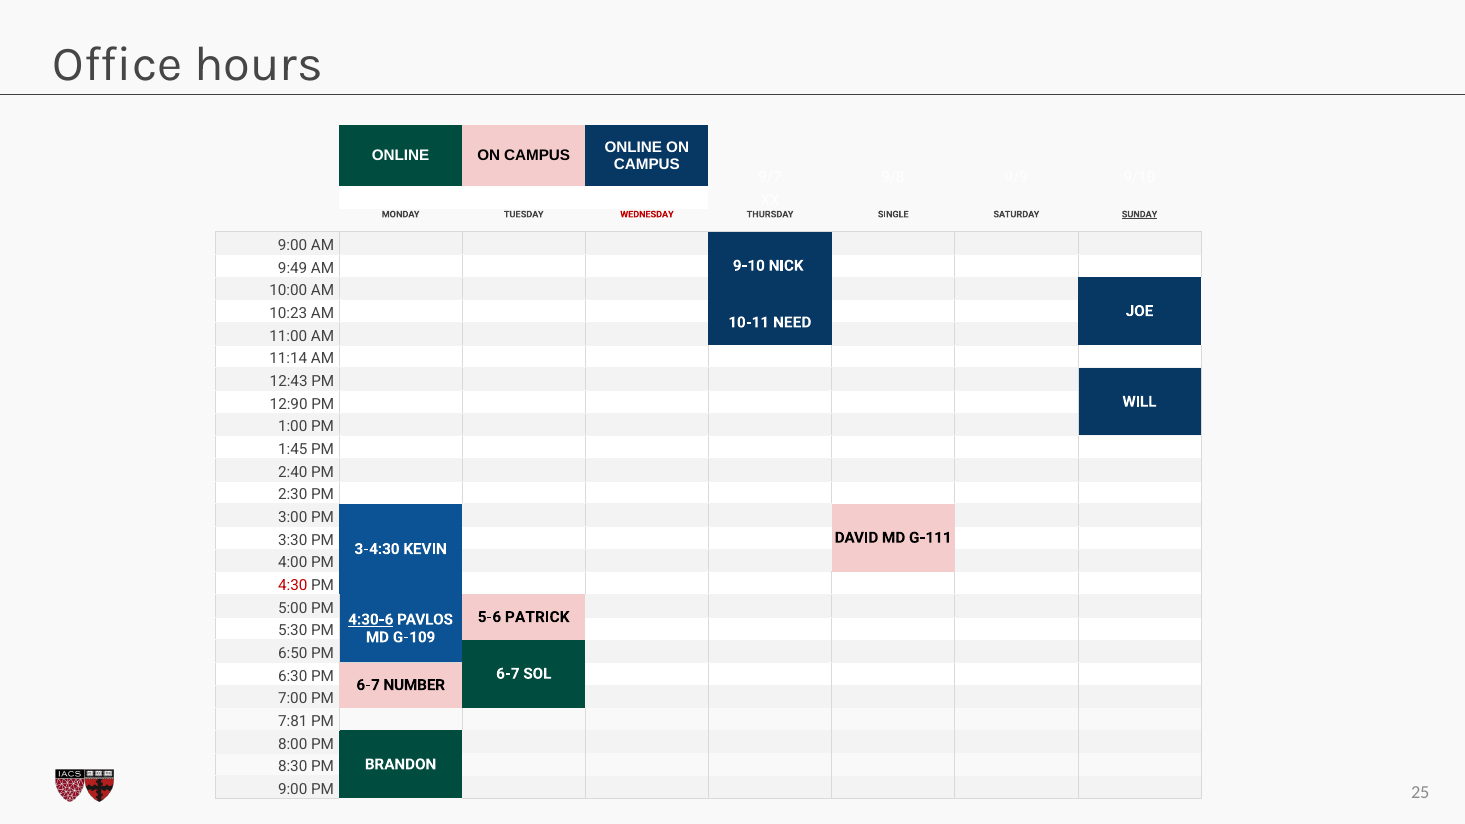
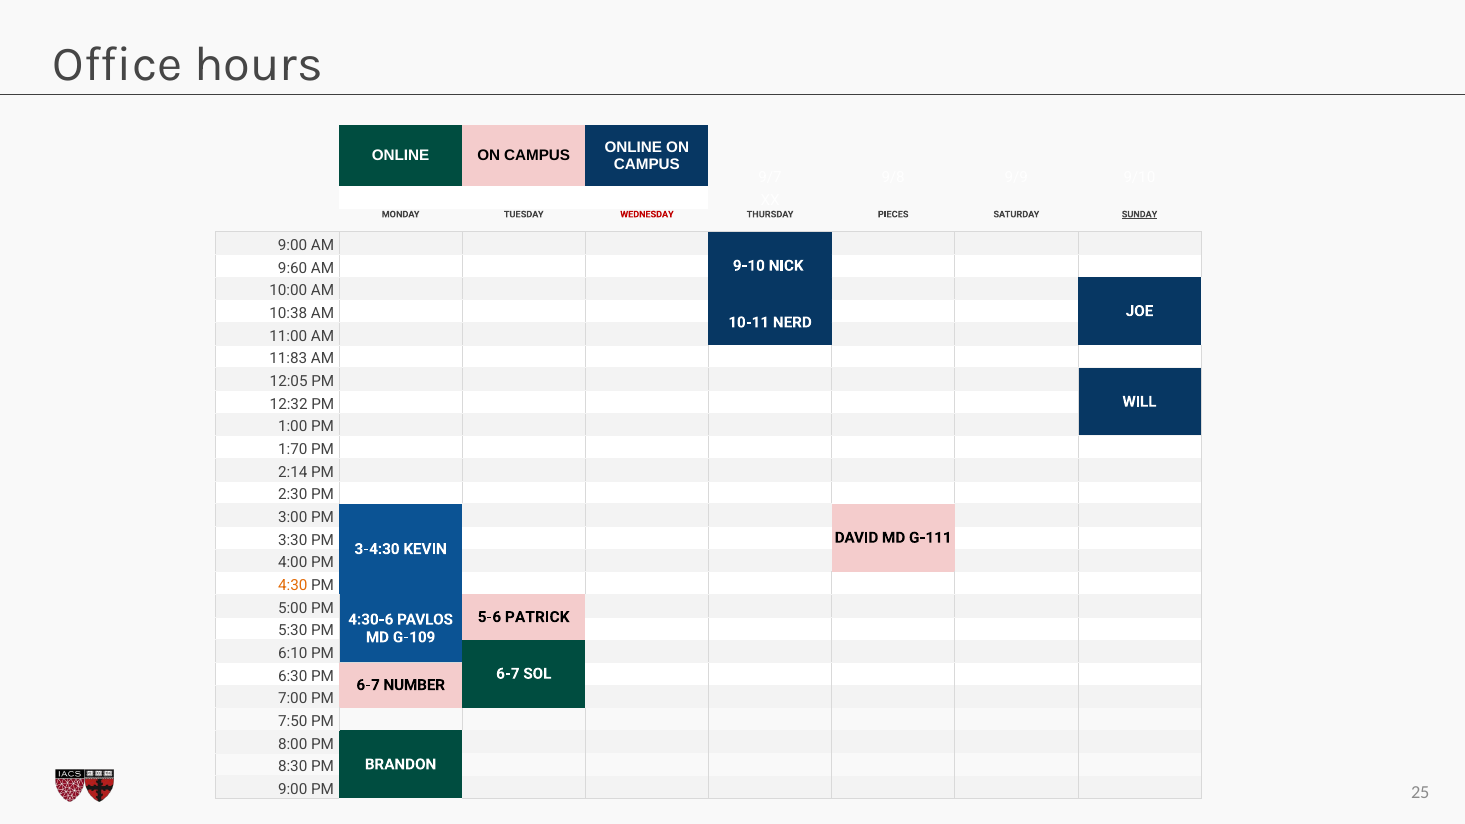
SINGLE: SINGLE -> PIECES (893, 214)
9:49: 9:49 -> 9:60 (293, 268)
10:23: 10:23 -> 10:38 (288, 314)
NEED: NEED -> NERD (792, 322)
11:14: 11:14 -> 11:83 (288, 359)
12:43: 12:43 -> 12:05 (289, 382)
12:90: 12:90 -> 12:32 (289, 404)
1:45: 1:45 -> 1:70 (293, 450)
2:40: 2:40 -> 2:14 (293, 472)
4:30 colour: red -> orange (293, 586)
4:30-6 underline: present -> none (371, 620)
6:50: 6:50 -> 6:10 (293, 654)
7:81: 7:81 -> 7:50 (293, 722)
